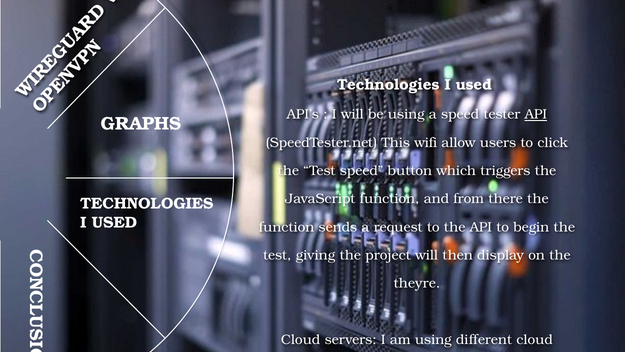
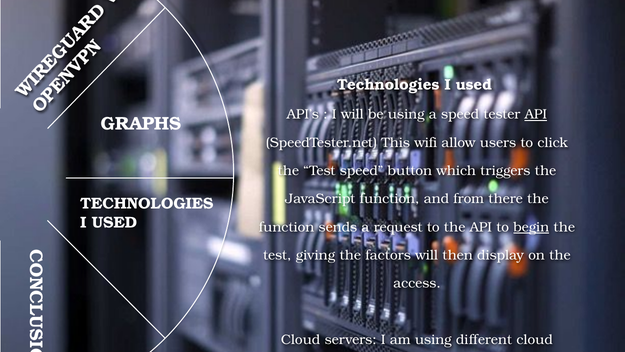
begin underline: none -> present (531, 227)
project: project -> factors (388, 255)
theyre: theyre -> access (417, 283)
